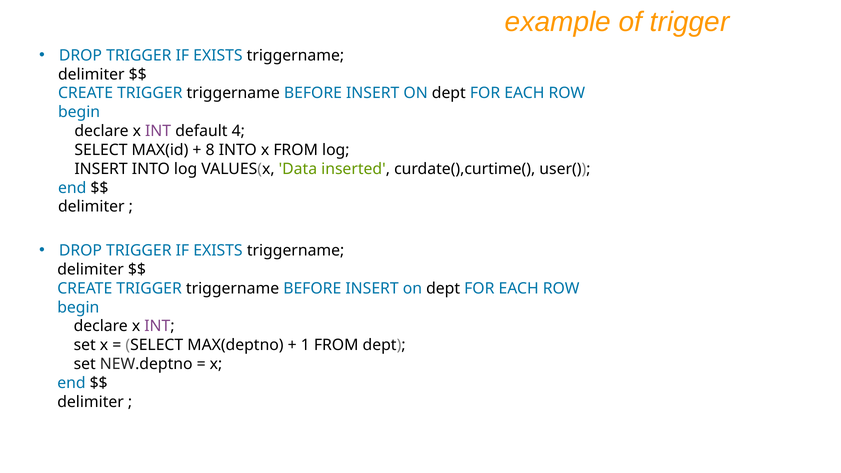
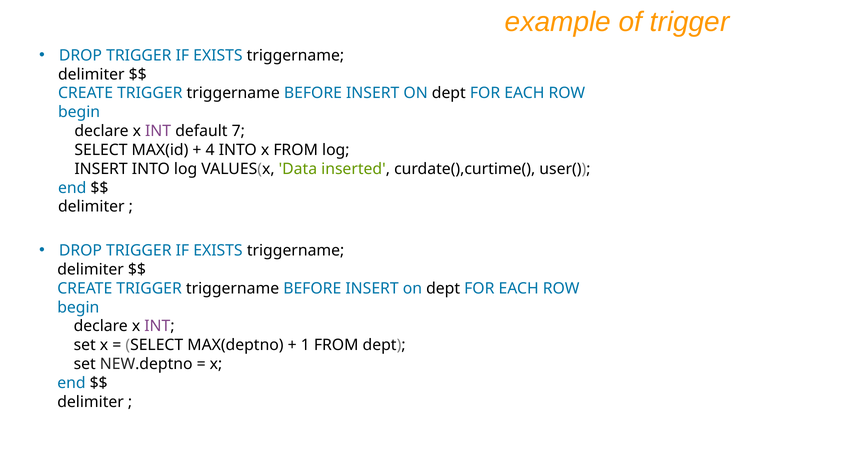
4: 4 -> 7 (238, 131)
8: 8 -> 4 (210, 150)
